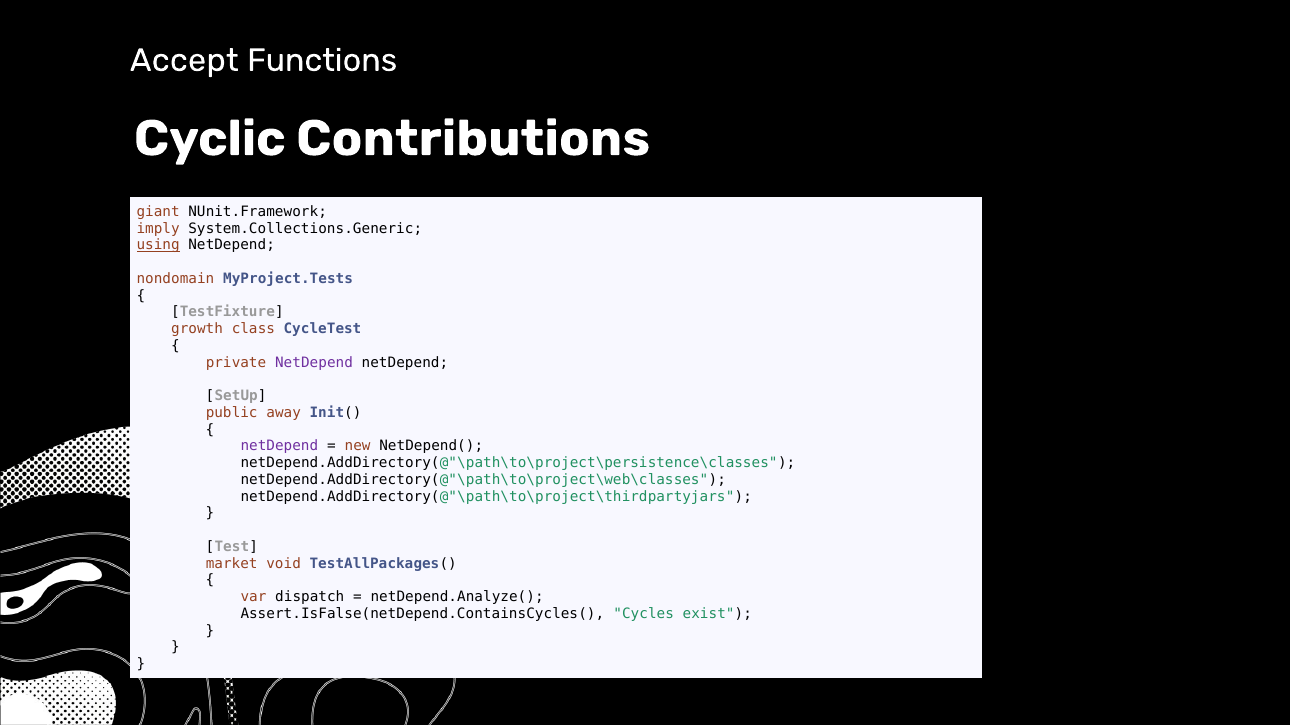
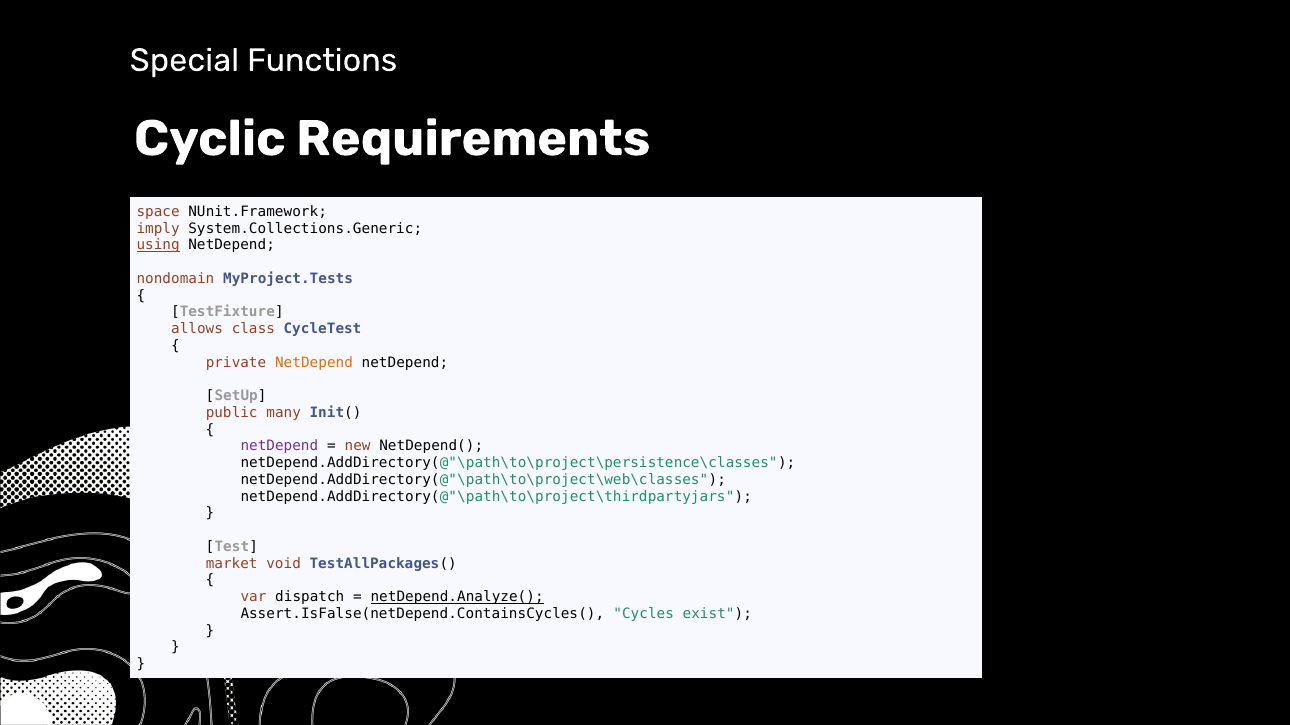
Accept: Accept -> Special (184, 60)
Contributions: Contributions -> Requirements (473, 139)
giant: giant -> space (158, 212)
growth: growth -> allows (197, 329)
NetDepend colour: purple -> orange (314, 363)
away: away -> many (284, 413)
netDepend.Analyze( underline: none -> present (457, 597)
